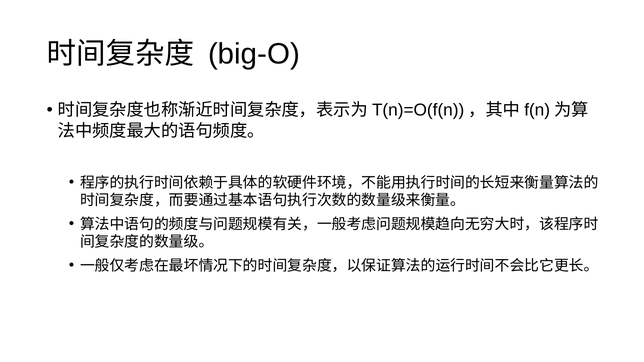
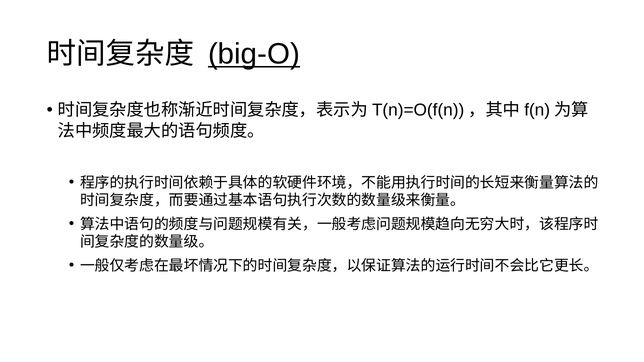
big-O underline: none -> present (254, 54)
